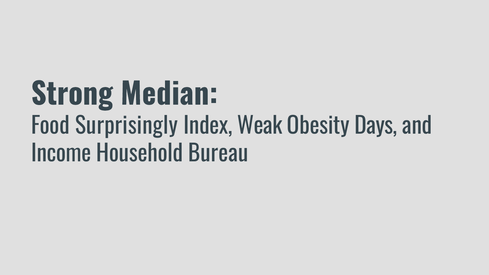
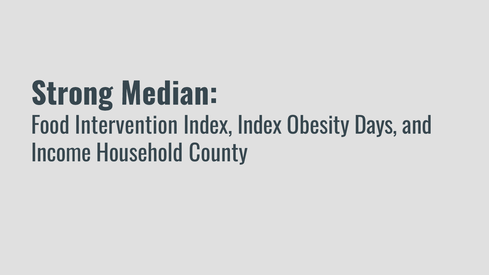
Surprisingly: Surprisingly -> Intervention (126, 126)
Index Weak: Weak -> Index (260, 126)
Bureau: Bureau -> County (218, 154)
